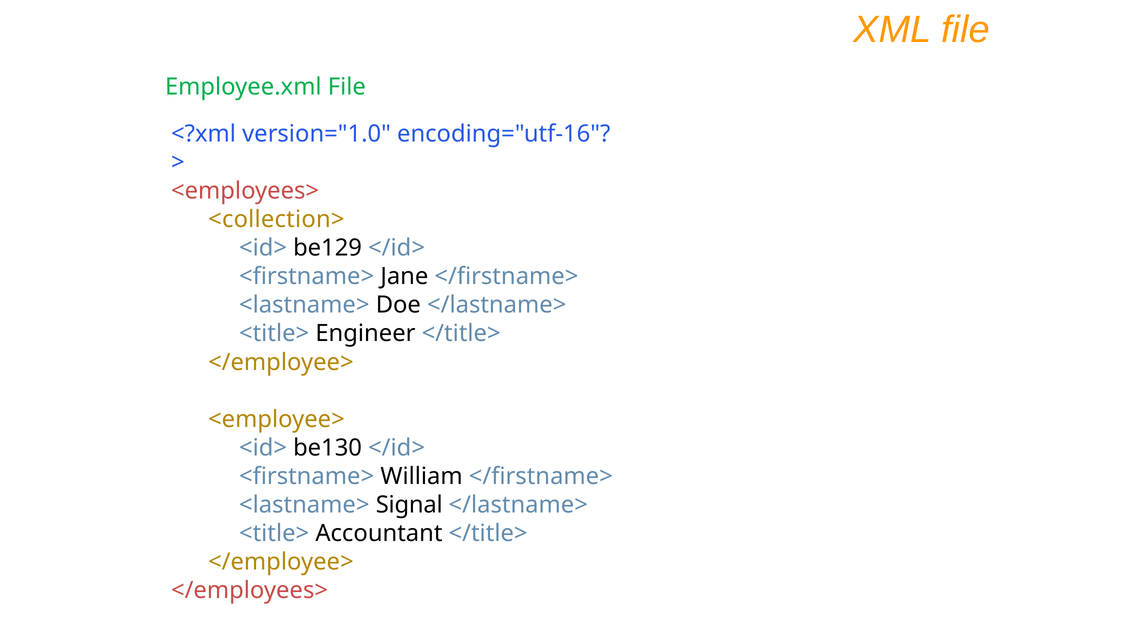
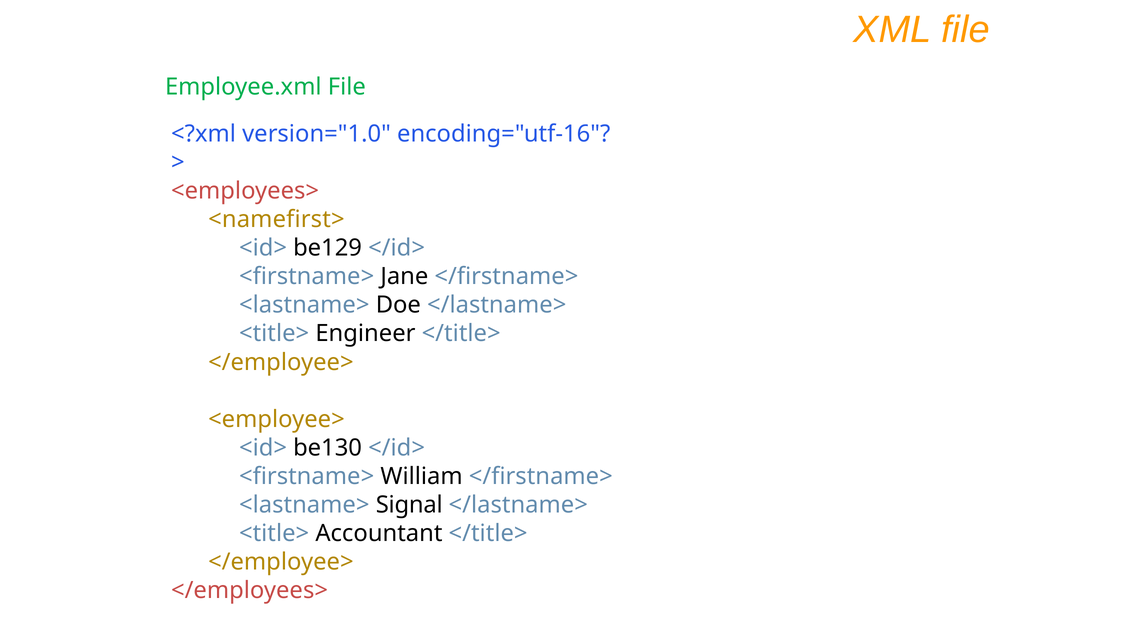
<collection>: <collection> -> <namefirst> (276, 219)
